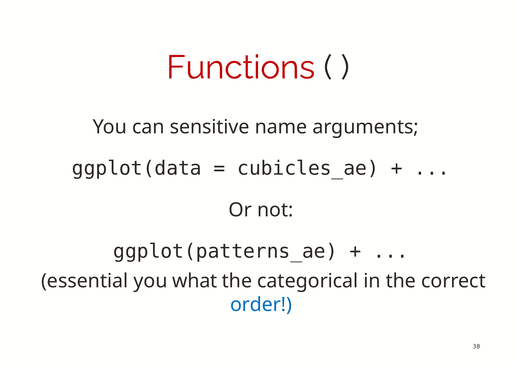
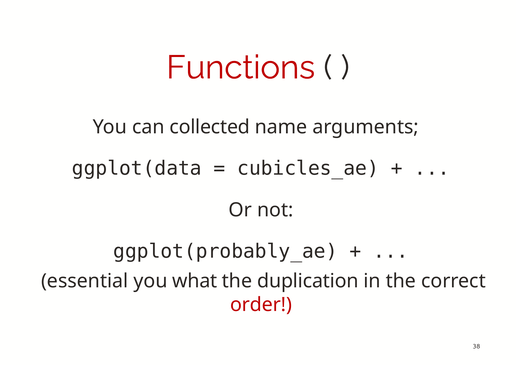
sensitive: sensitive -> collected (210, 127)
ggplot(patterns_ae: ggplot(patterns_ae -> ggplot(probably_ae (225, 251)
categorical: categorical -> duplication (308, 281)
order colour: blue -> red (261, 304)
